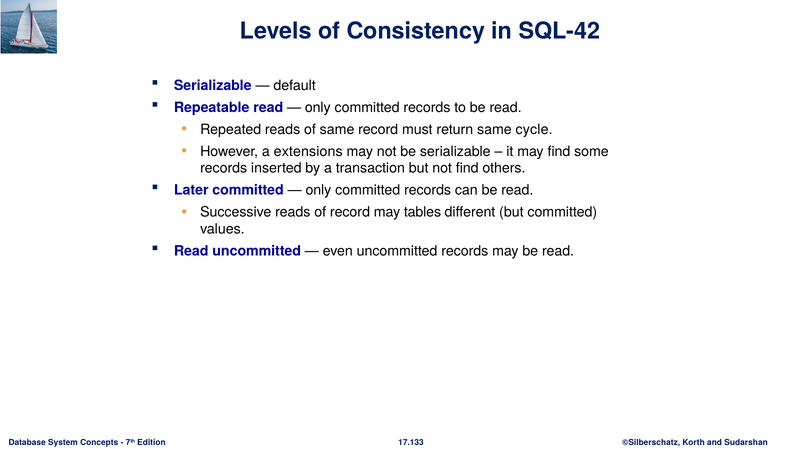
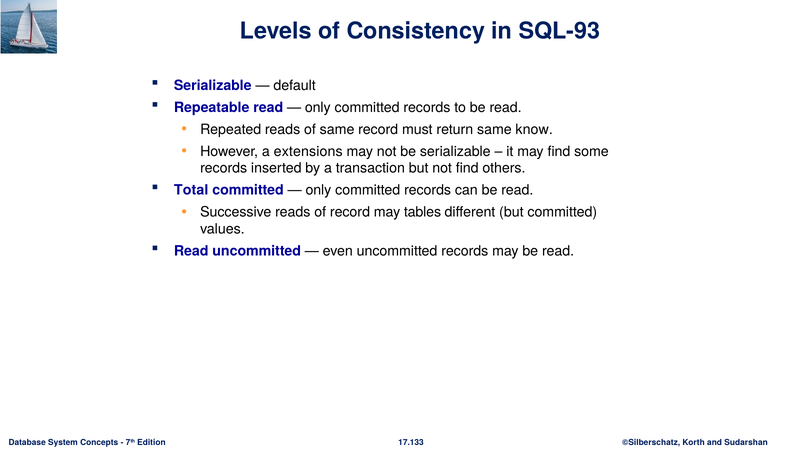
SQL-42: SQL-42 -> SQL-93 (559, 31)
cycle: cycle -> know (534, 130)
Later: Later -> Total (191, 190)
